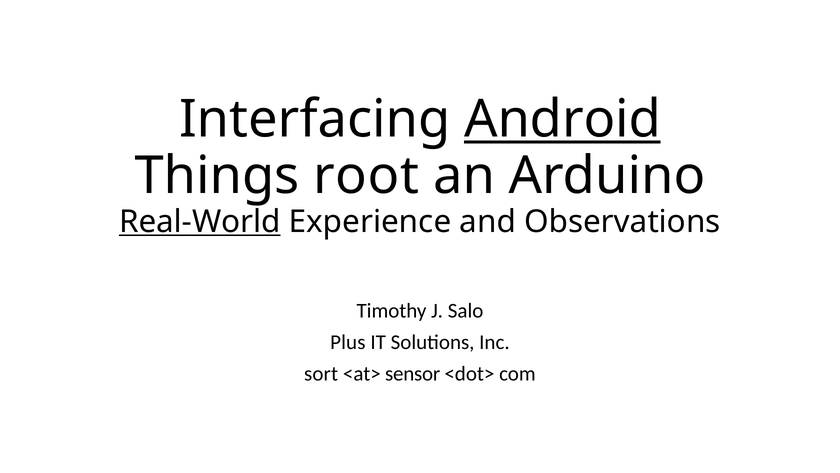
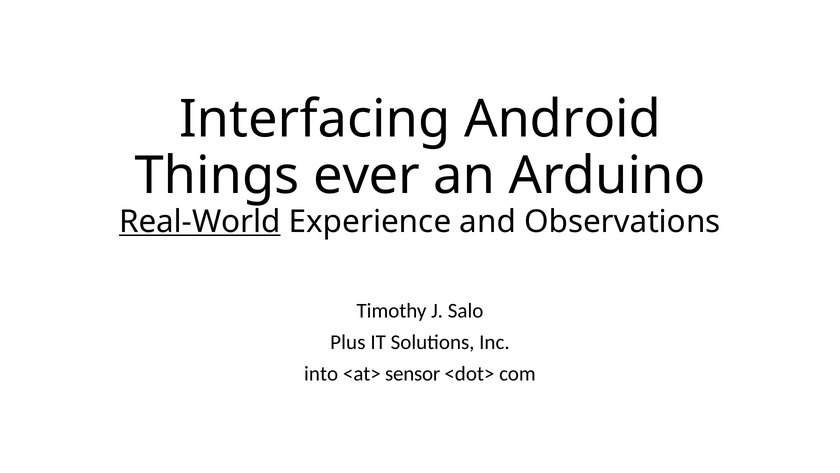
Android underline: present -> none (563, 119)
root: root -> ever (367, 176)
sort: sort -> into (321, 373)
